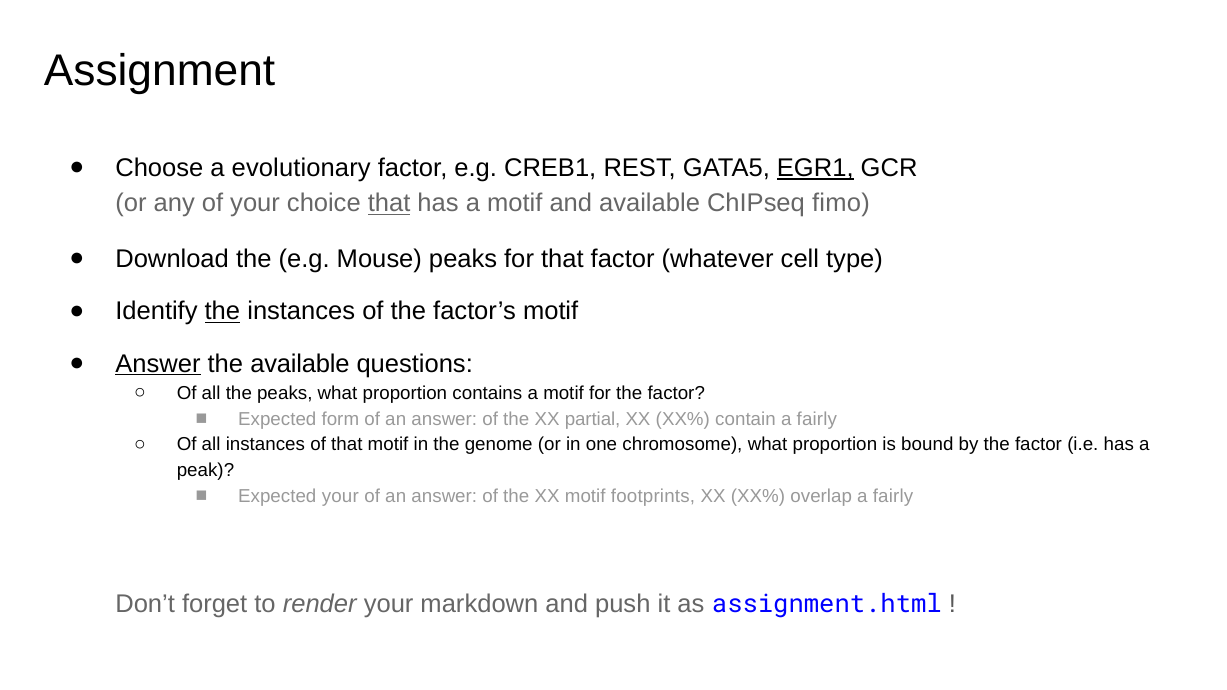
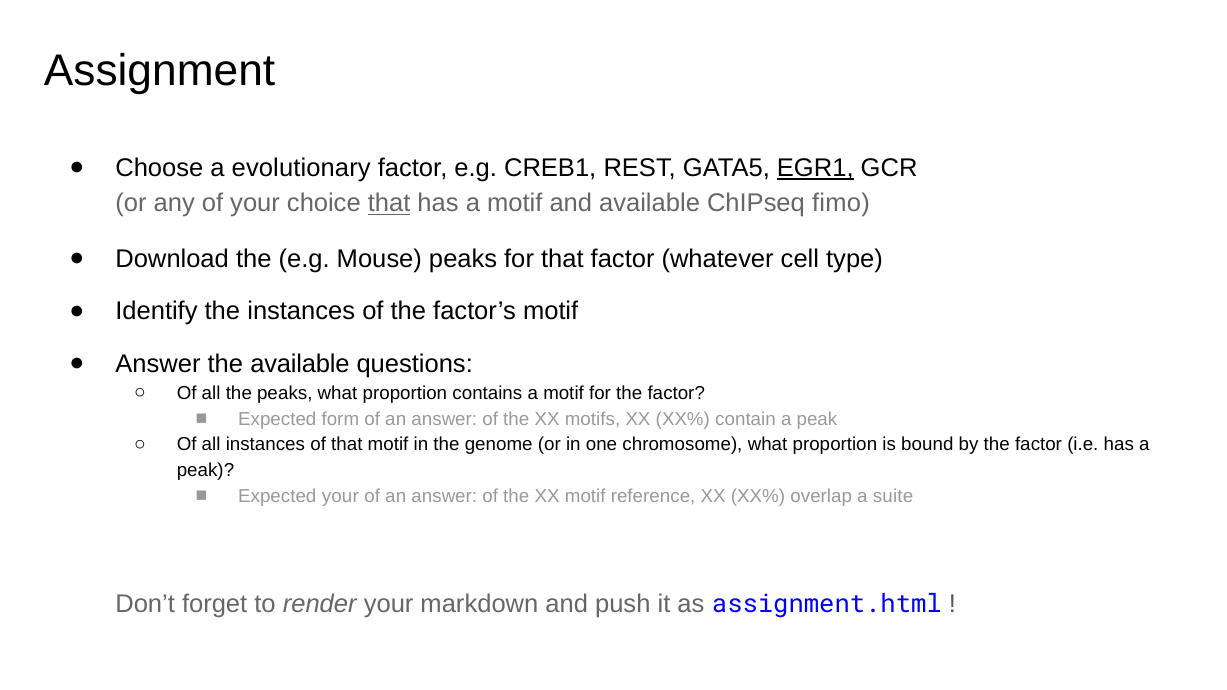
the underline: present -> none (222, 311)
Answer underline: present -> none (158, 364)
partial: partial -> motifs (593, 419)
contain a fairly: fairly -> peak (817, 419)
footprints: footprints -> reference (653, 497)
overlap a fairly: fairly -> suite (893, 497)
